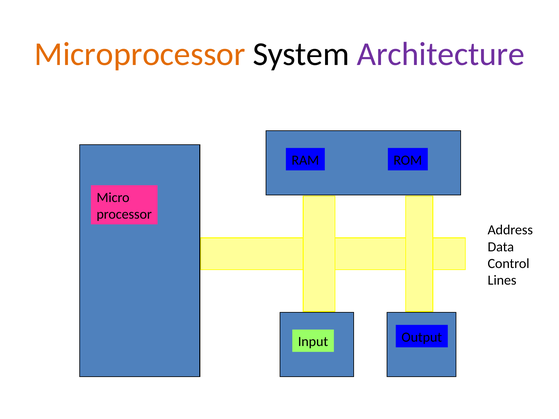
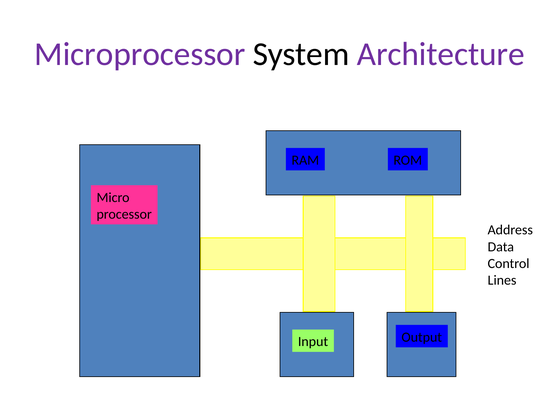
Microprocessor colour: orange -> purple (140, 54)
